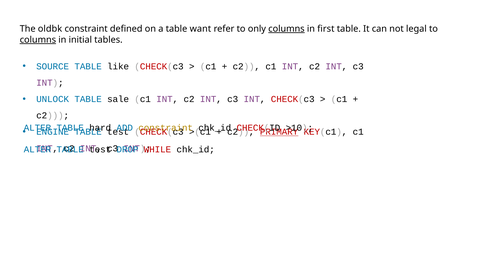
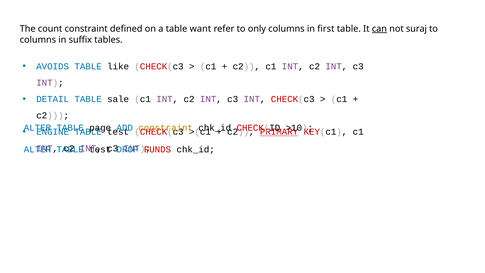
oldbk: oldbk -> count (50, 29)
columns underline: present -> none (286, 29)
can underline: none -> present (379, 29)
legal: legal -> suraj (416, 29)
columns underline: present -> none (38, 40)
initial: initial -> suffix (80, 40)
SOURCE: SOURCE -> AVOIDS (53, 66)
UNLOCK: UNLOCK -> DETAIL (53, 99)
hard: hard -> page (100, 128)
WHILE: WHILE -> FUNDS (157, 149)
